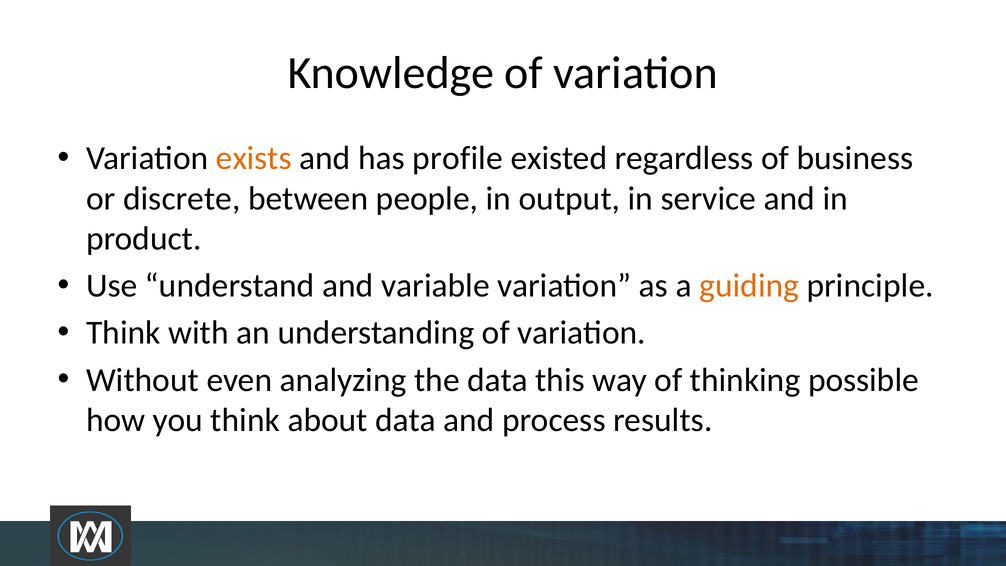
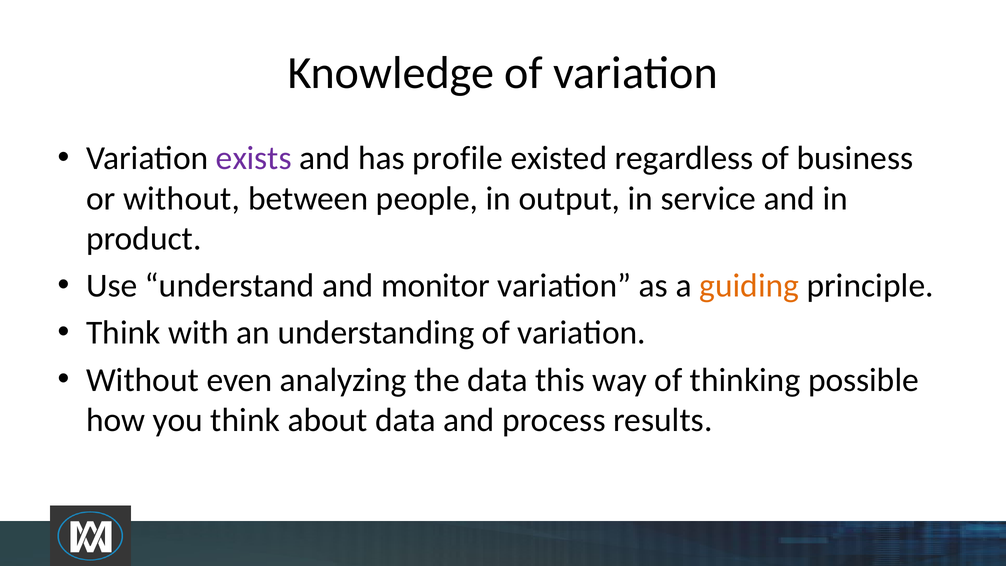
exists colour: orange -> purple (254, 158)
or discrete: discrete -> without (182, 199)
variable: variable -> monitor (436, 286)
